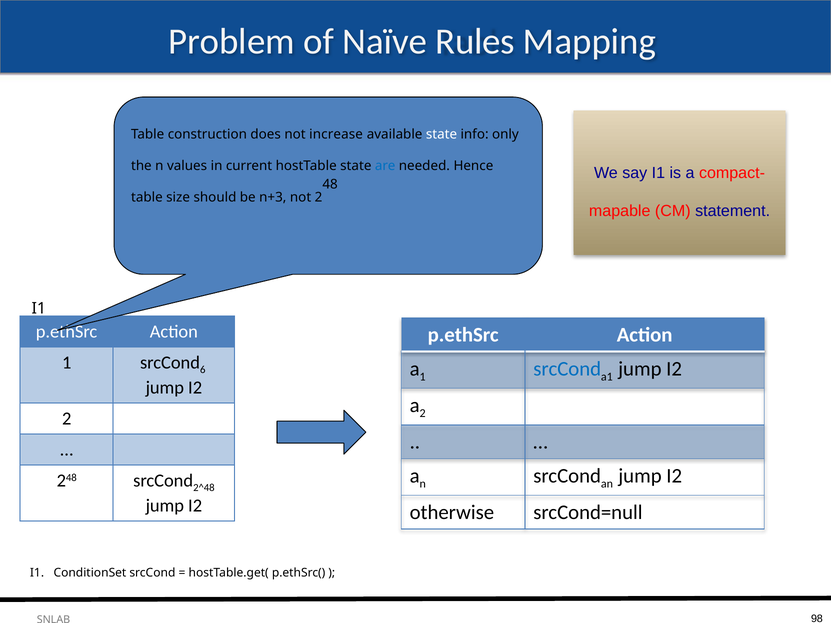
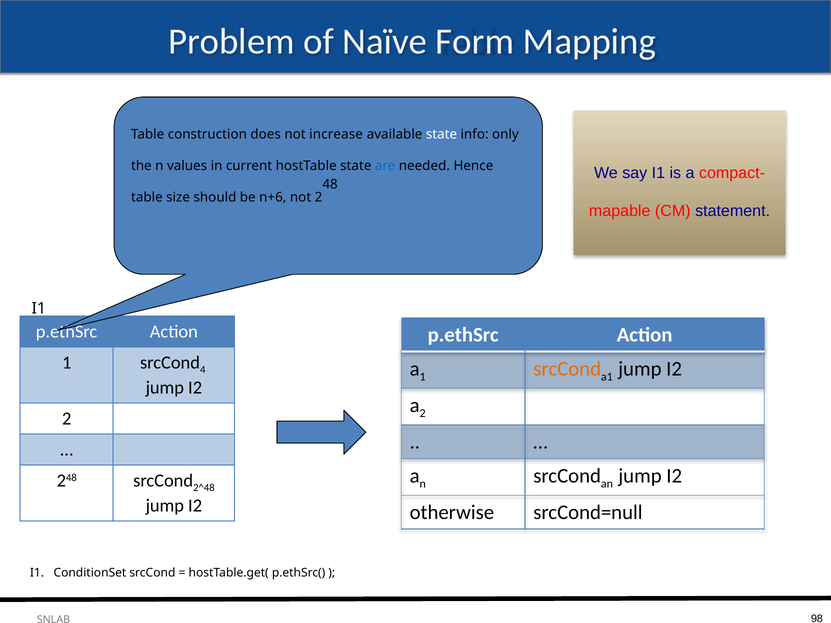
Rules: Rules -> Form (475, 41)
n+3: n+3 -> n+6 (273, 197)
6: 6 -> 4 (203, 370)
srcCond colour: blue -> orange (567, 369)
